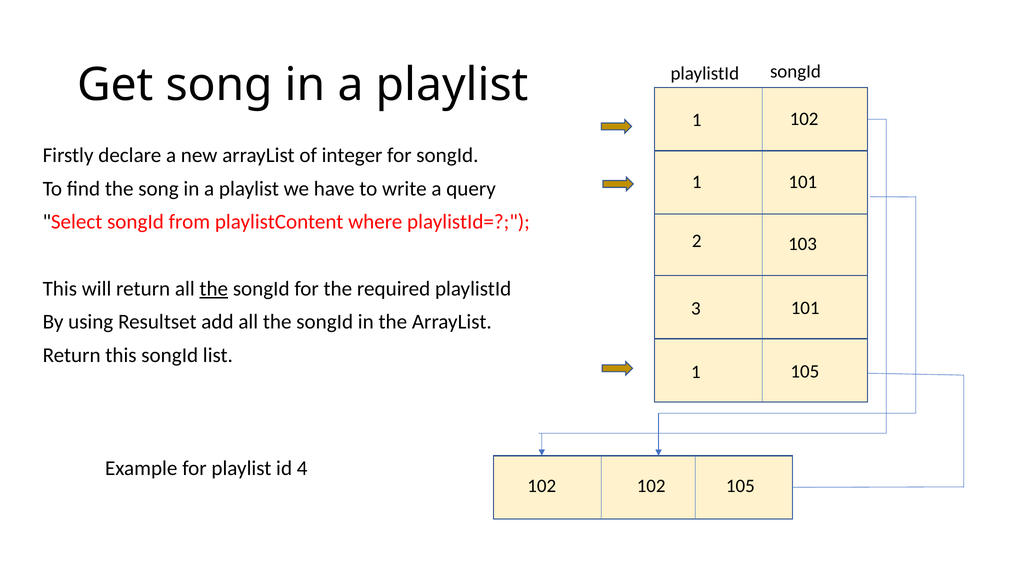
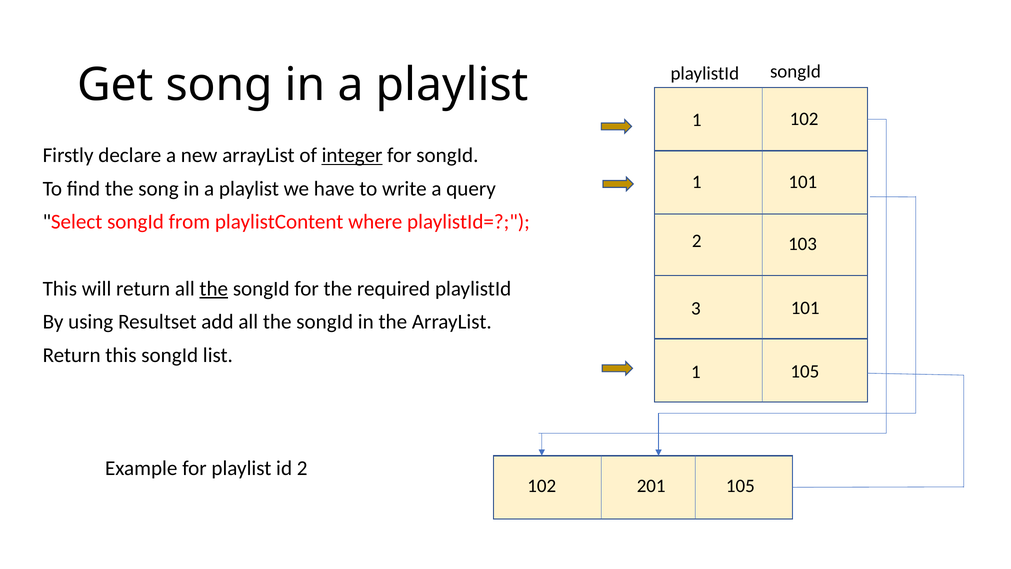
integer underline: none -> present (352, 155)
id 4: 4 -> 2 (302, 468)
102 102: 102 -> 201 (651, 486)
